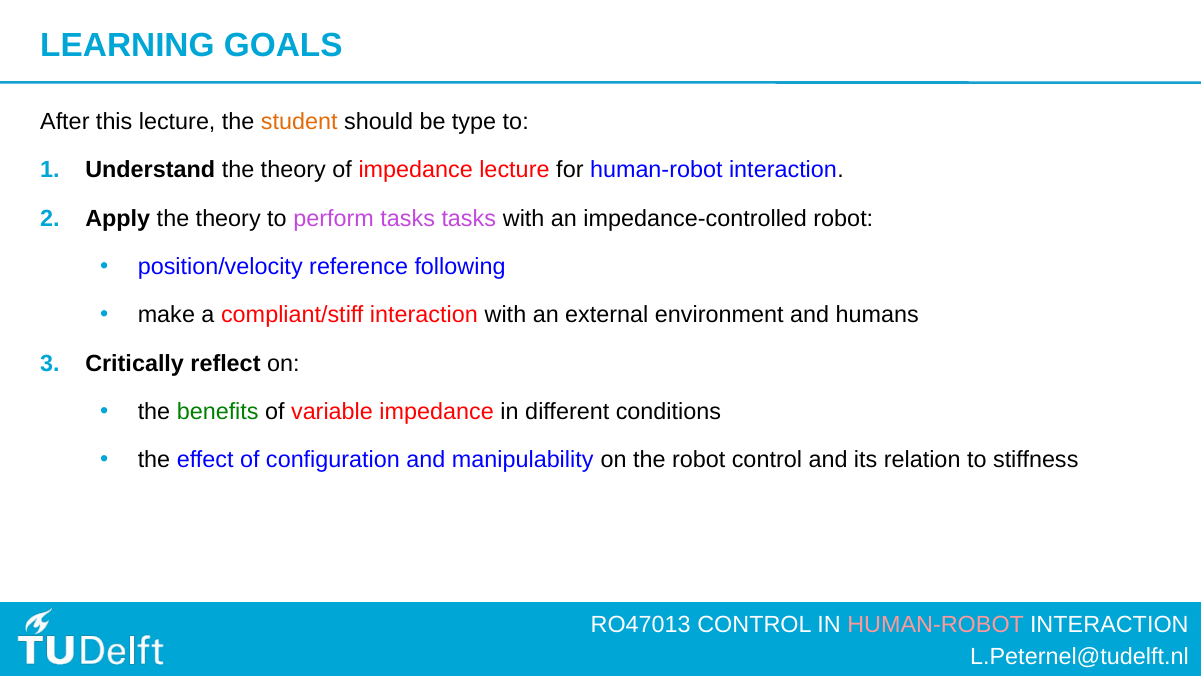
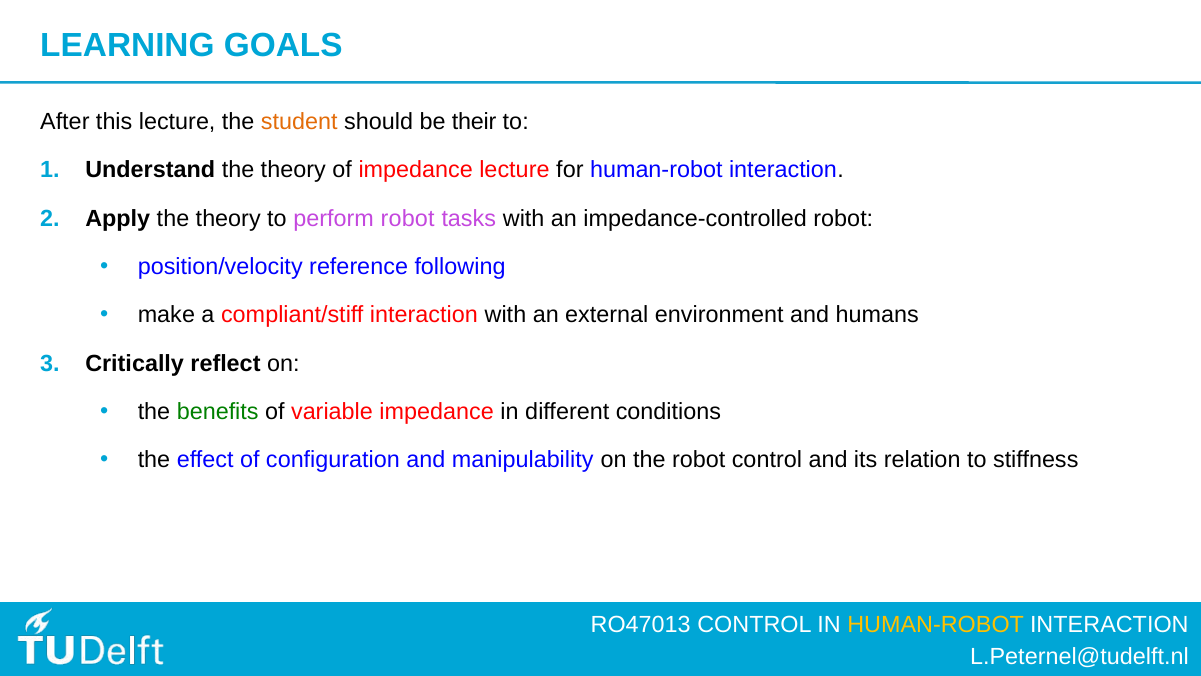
type: type -> their (474, 122)
perform tasks: tasks -> robot (408, 218)
HUMAN-ROBOT colour: pink -> yellow (936, 624)
